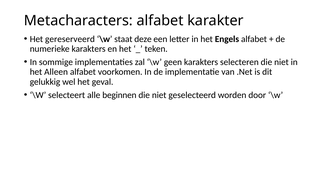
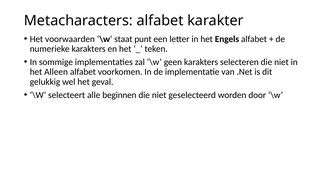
gereserveerd: gereserveerd -> voorwaarden (70, 39)
deze: deze -> punt (143, 39)
